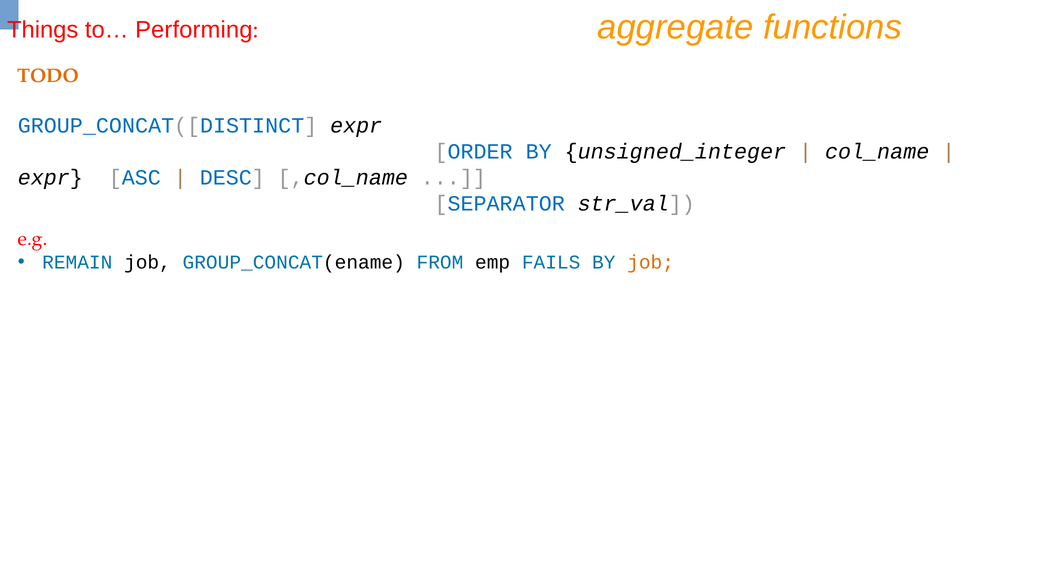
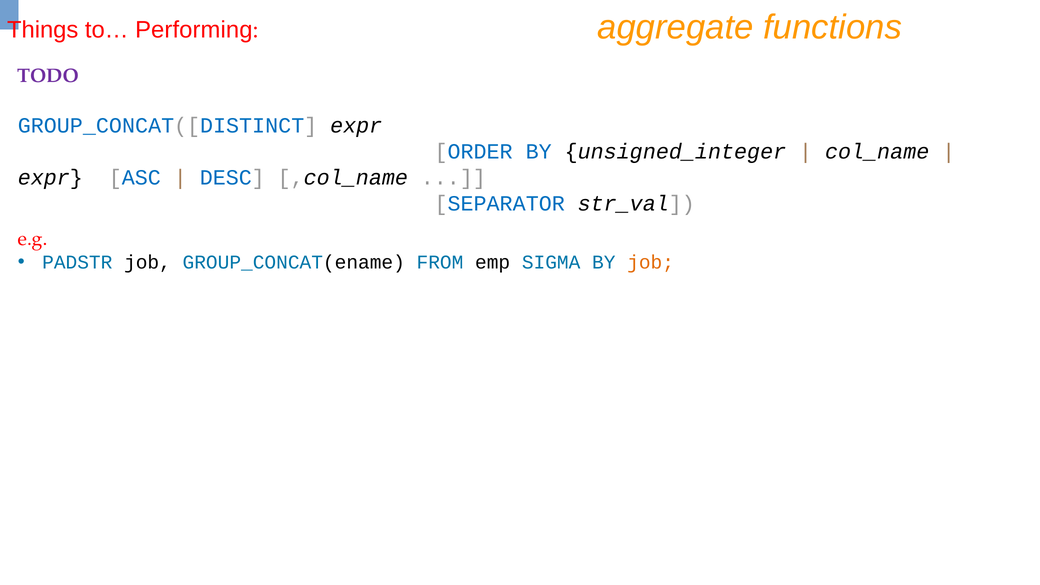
TODO colour: orange -> purple (48, 76)
REMAIN: REMAIN -> PADSTR (77, 262)
FAILS: FAILS -> SIGMA (551, 262)
